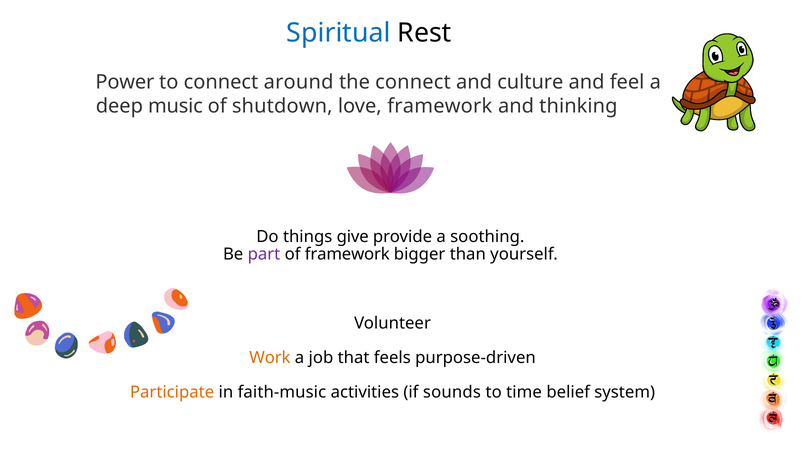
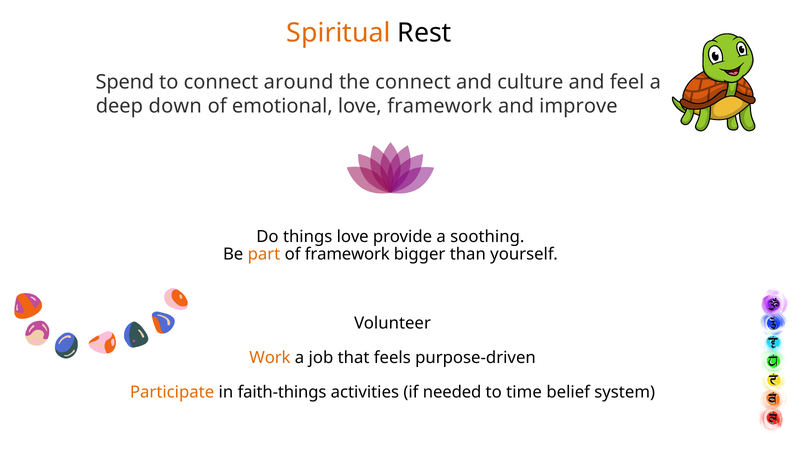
Spiritual colour: blue -> orange (339, 33)
Power: Power -> Spend (125, 82)
music: music -> down (175, 106)
shutdown: shutdown -> emotional (282, 106)
thinking: thinking -> improve (578, 106)
things give: give -> love (353, 237)
part colour: purple -> orange (264, 254)
faith-music: faith-music -> faith-things (282, 392)
sounds: sounds -> needed (452, 392)
